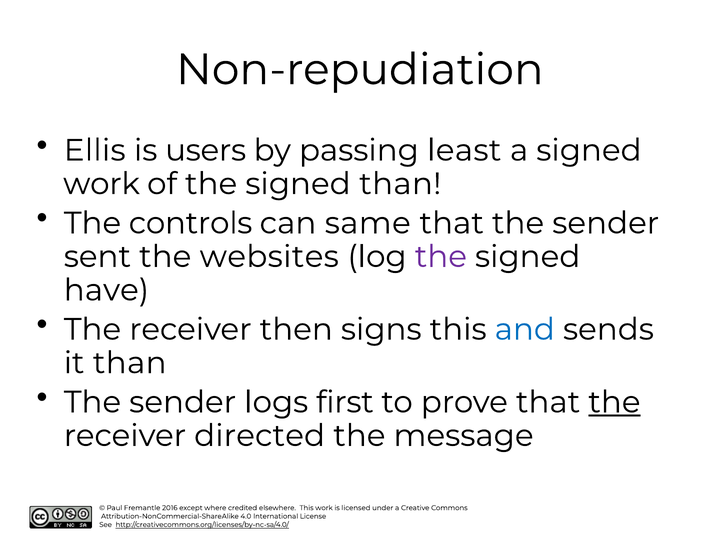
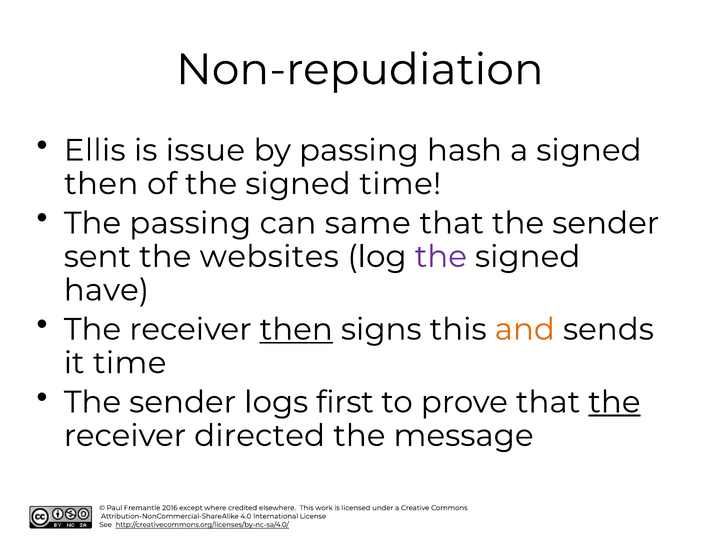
users: users -> issue (205, 150)
least: least -> hash (464, 150)
work: work -> then (101, 184)
signed than: than -> time (400, 184)
The controls: controls -> passing (190, 223)
then underline: none -> present (296, 329)
and colour: blue -> orange (525, 329)
it than: than -> time (130, 363)
